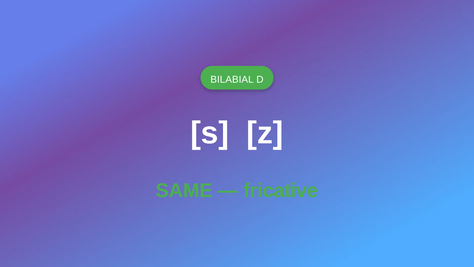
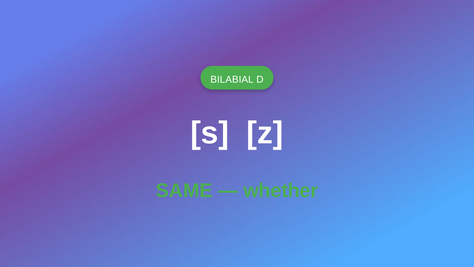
fricative: fricative -> whether (281, 190)
